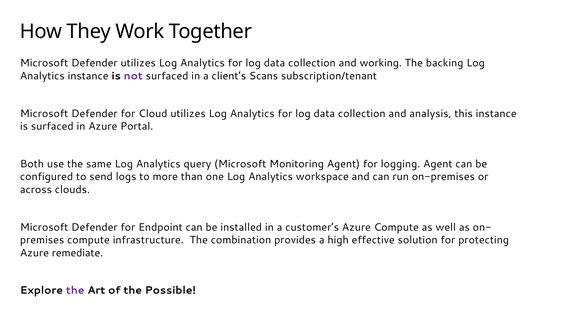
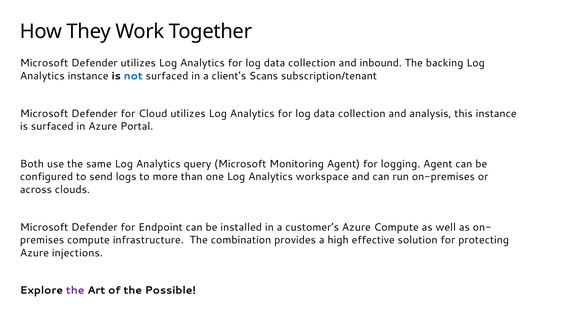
working: working -> inbound (381, 63)
not colour: purple -> blue (133, 76)
remediate: remediate -> injections (77, 253)
